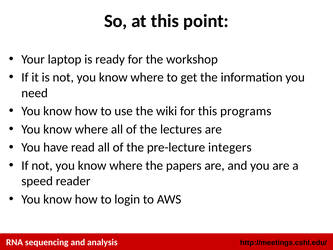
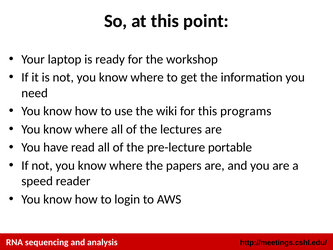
integers: integers -> portable (230, 147)
